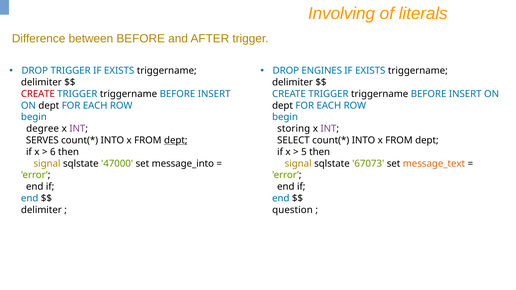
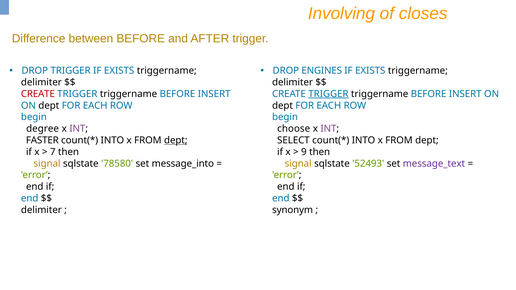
literals: literals -> closes (423, 13)
TRIGGER underline: none -> present (328, 94)
storing: storing -> choose (294, 129)
SERVES: SERVES -> FASTER (42, 140)
6: 6 -> 7 (53, 152)
5: 5 -> 9 (304, 152)
47000: 47000 -> 78580 (117, 164)
67073: 67073 -> 52493 (368, 164)
message_text colour: orange -> purple (434, 164)
question: question -> synonym (293, 210)
